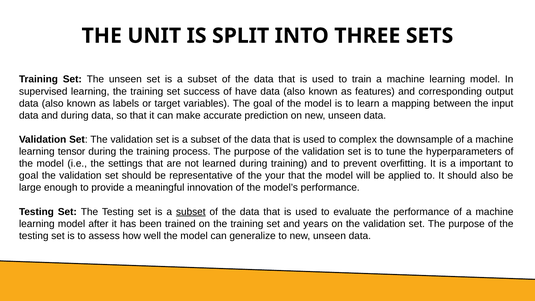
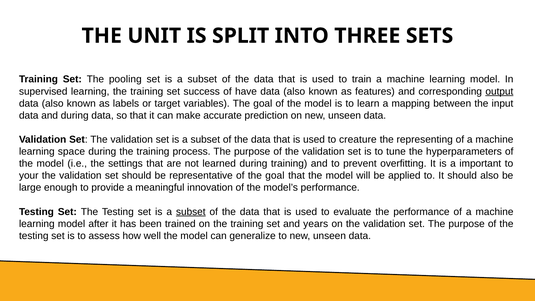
The unseen: unseen -> pooling (125, 79)
output underline: none -> present (499, 91)
complex: complex -> creature (358, 139)
downsample: downsample -> representing (425, 139)
tensor: tensor -> space (71, 152)
goal: goal -> your (29, 176)
of the your: your -> goal (275, 176)
